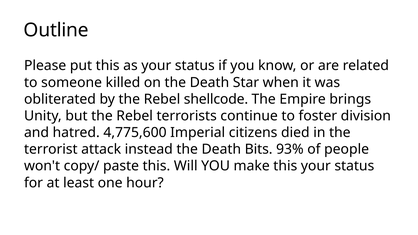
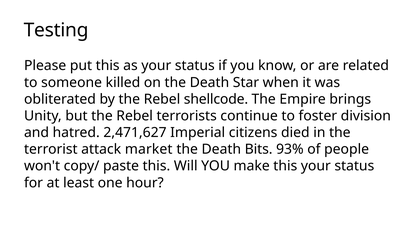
Outline: Outline -> Testing (56, 30)
4,775,600: 4,775,600 -> 2,471,627 (135, 133)
instead: instead -> market (149, 149)
